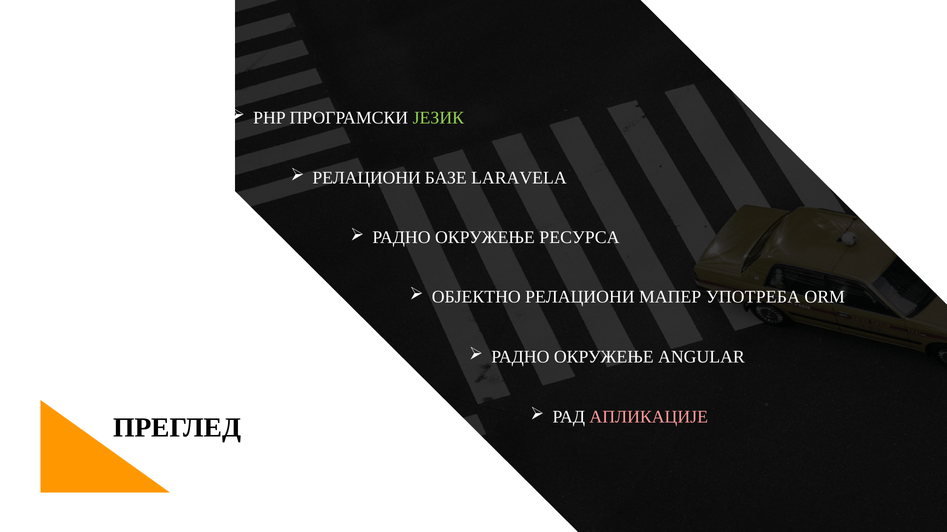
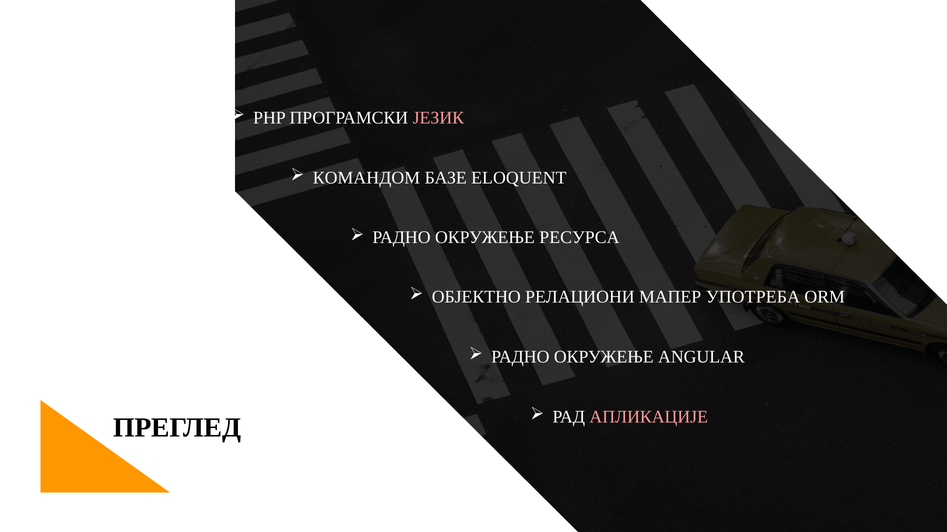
ЈЕЗИК colour: light green -> pink (438, 118)
РЕЛАЦИОНИ: РЕЛАЦИОНИ -> КОМАНДОМ (366, 178)
LARAVELA: LARAVELA -> ELOQUENT (519, 178)
